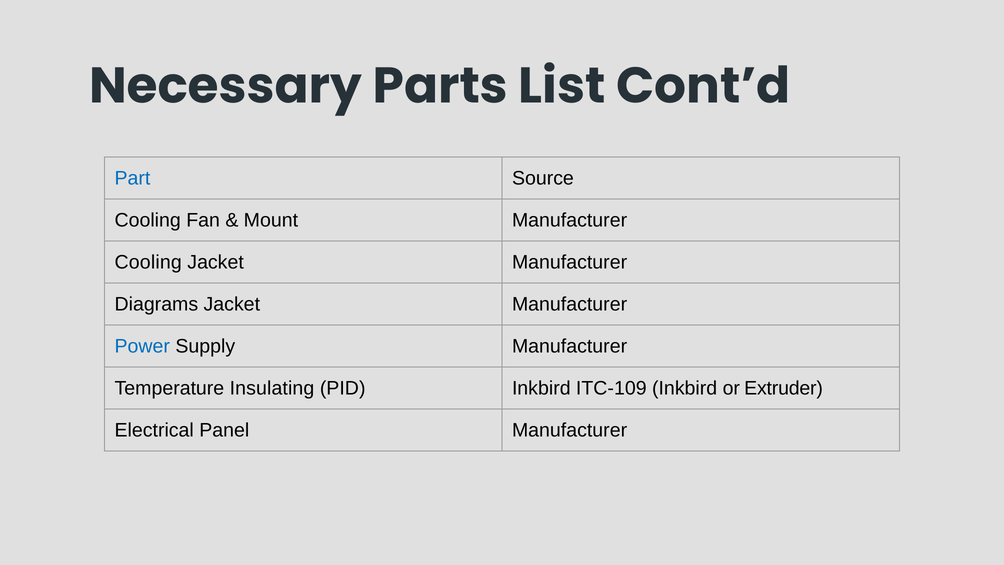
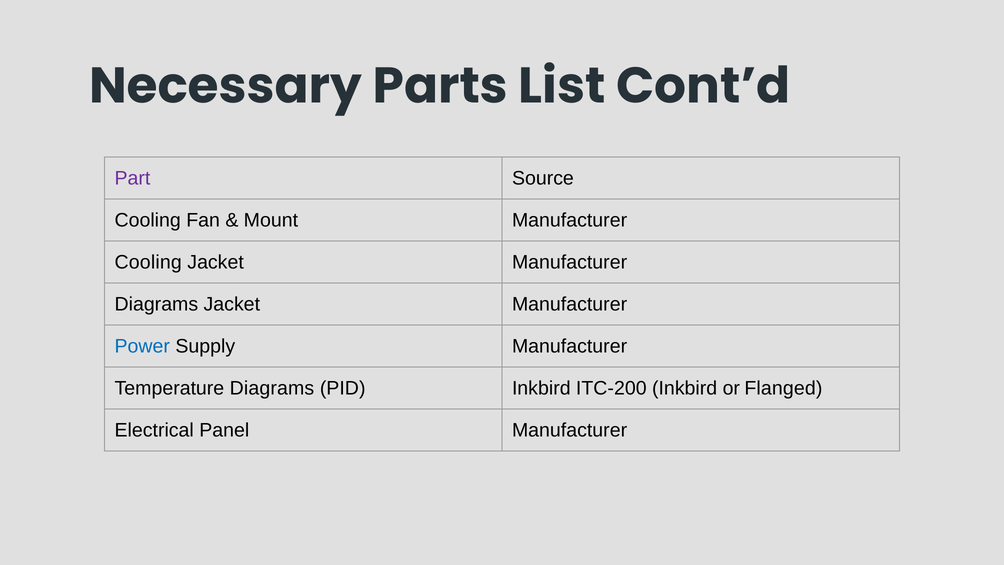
Part colour: blue -> purple (132, 178)
Temperature Insulating: Insulating -> Diagrams (272, 388)
ITC-109: ITC-109 -> ITC-200 (611, 388)
Extruder: Extruder -> Flanged (783, 388)
